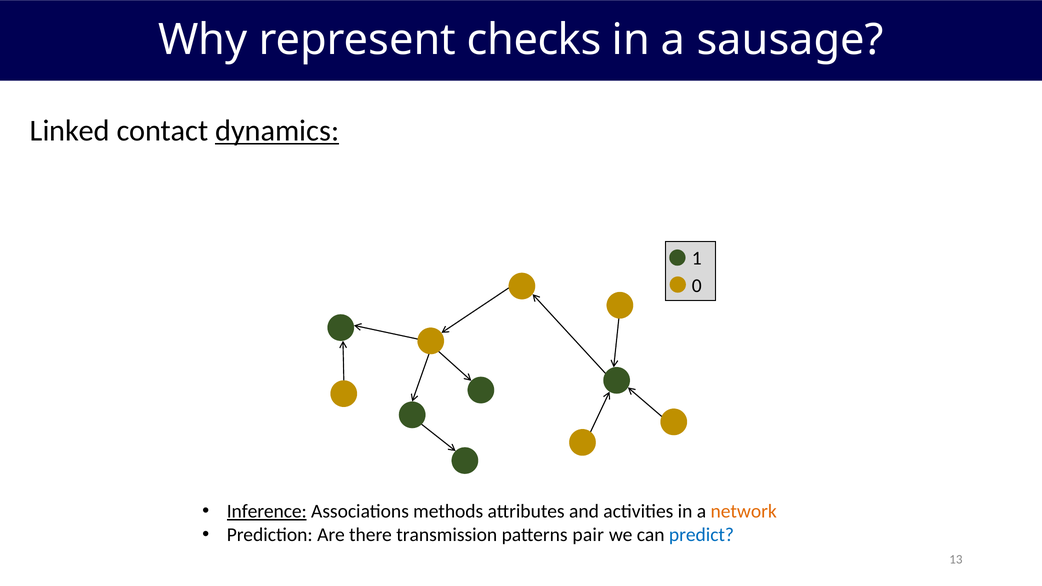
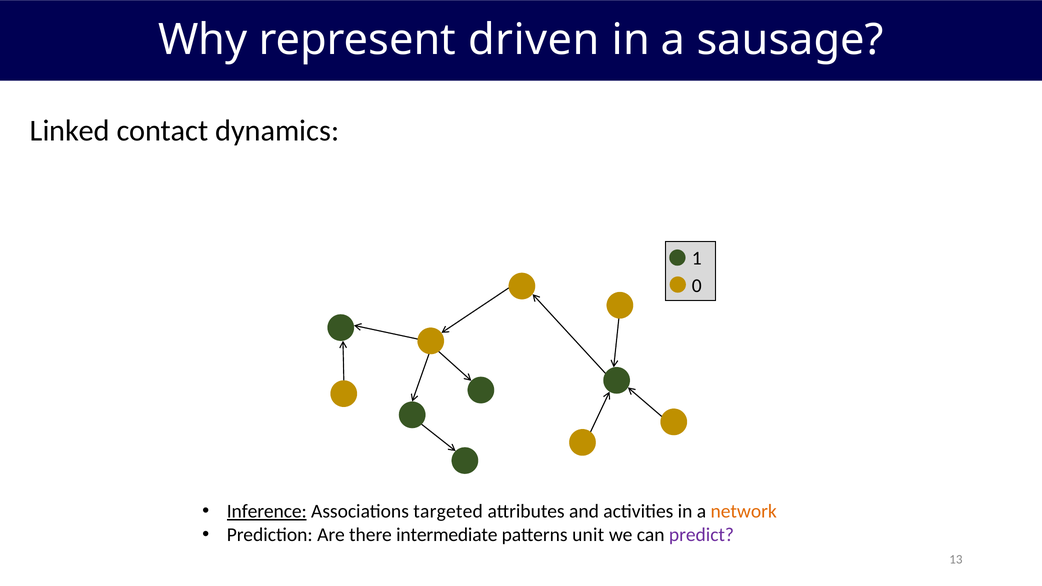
checks: checks -> driven (534, 40)
dynamics underline: present -> none (277, 131)
methods: methods -> targeted (448, 512)
transmission: transmission -> intermediate (447, 535)
pair: pair -> unit (588, 535)
predict colour: blue -> purple (701, 535)
